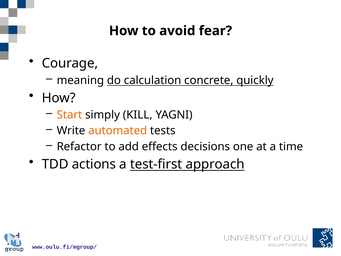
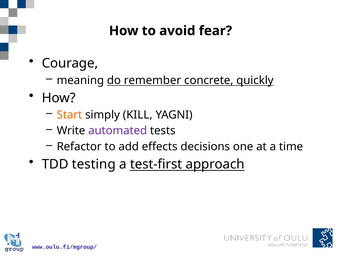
calculation: calculation -> remember (152, 80)
automated colour: orange -> purple (118, 131)
actions: actions -> testing (94, 164)
